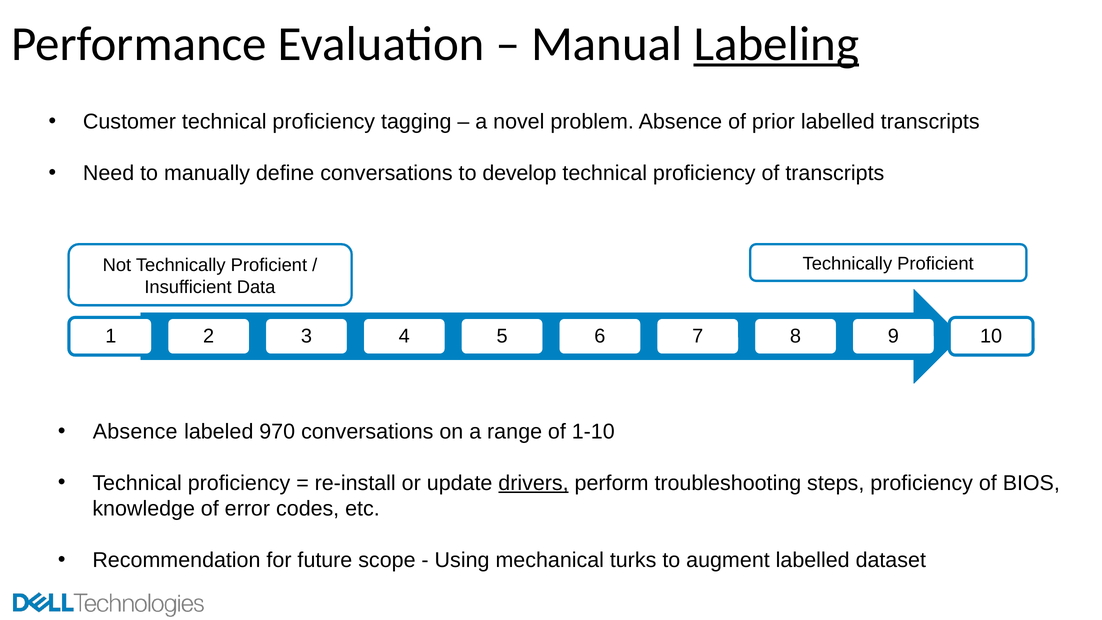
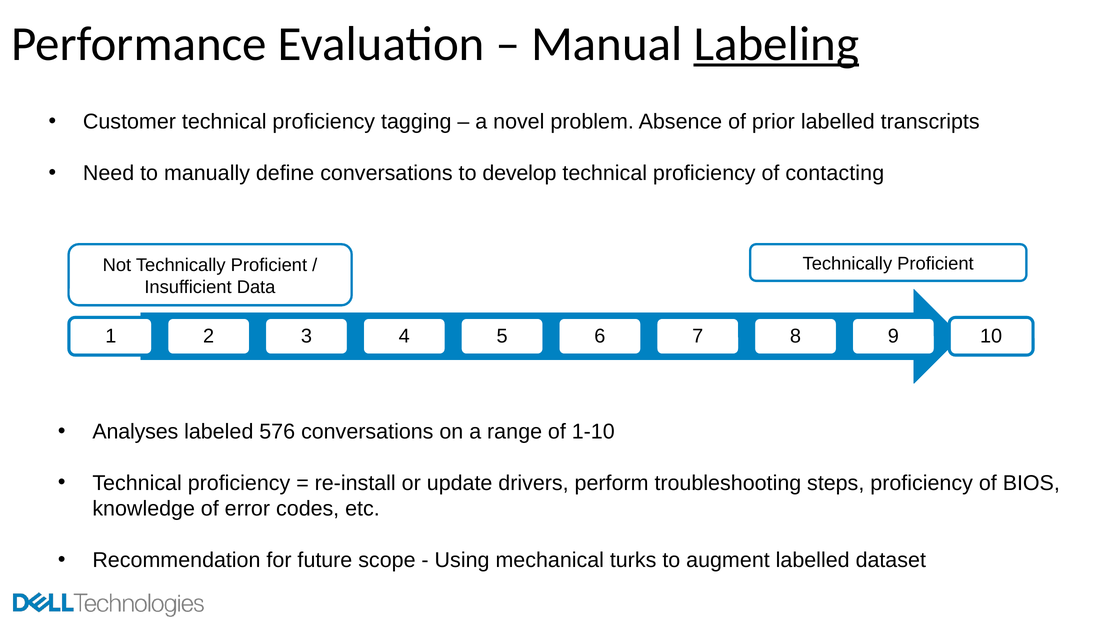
of transcripts: transcripts -> contacting (835, 173)
Absence: Absence -> Analyses (135, 432)
970: 970 -> 576 (277, 432)
drivers underline: present -> none (534, 483)
